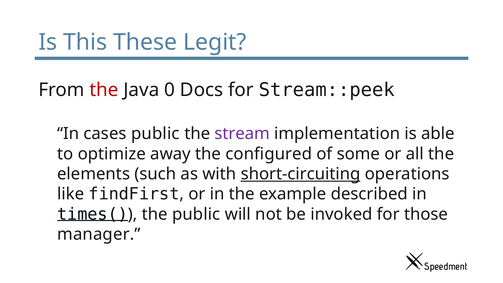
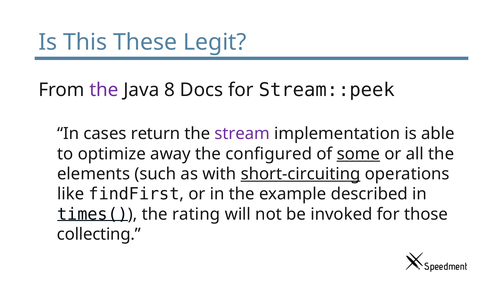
the colour: red -> purple (104, 90)
0: 0 -> 8 (170, 90)
cases public: public -> return (156, 134)
some underline: none -> present (358, 154)
the public: public -> rating (196, 214)
manager: manager -> collecting (99, 234)
